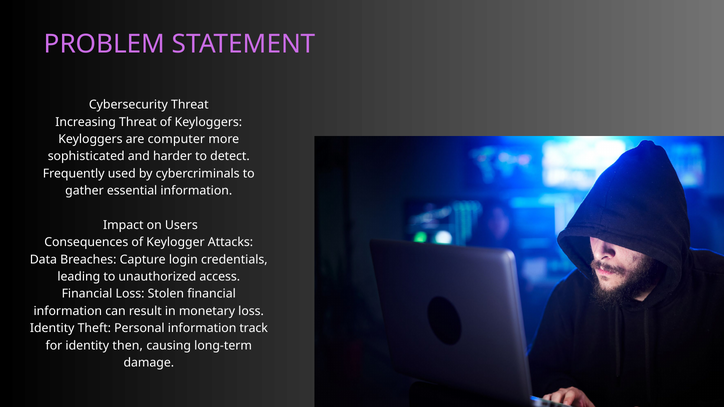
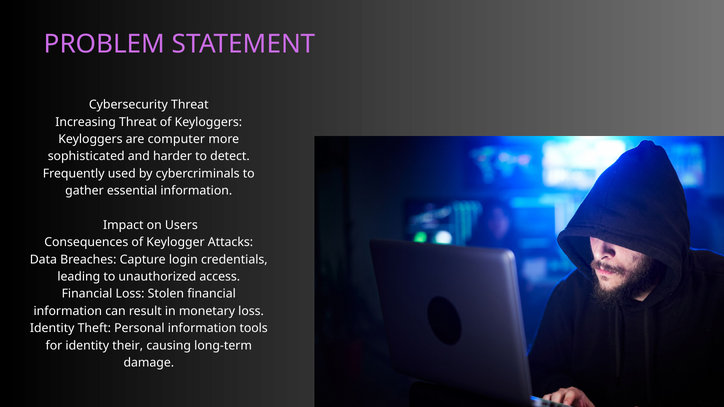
track: track -> tools (254, 328)
then: then -> their (128, 346)
